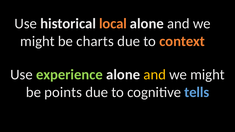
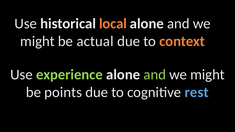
charts: charts -> actual (95, 41)
and colour: yellow -> light green (155, 75)
tells: tells -> rest (197, 92)
